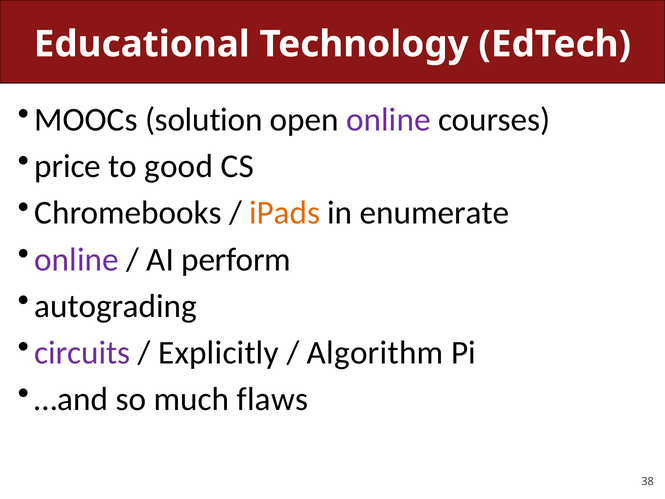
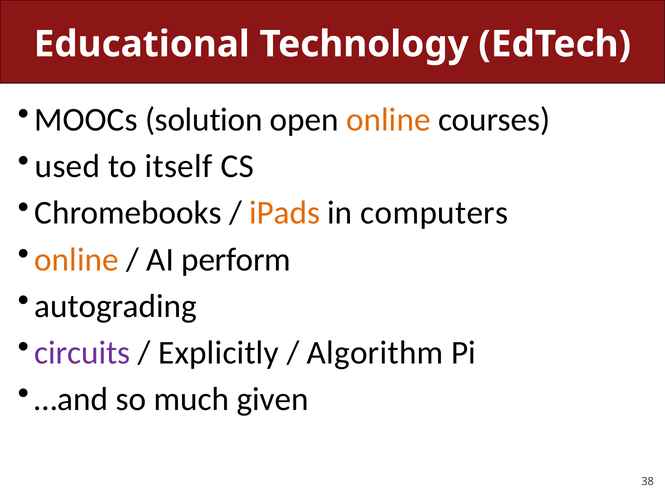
online colour: purple -> orange (388, 120)
price: price -> used (67, 166)
good: good -> itself (179, 166)
enumerate: enumerate -> computers (434, 213)
online colour: purple -> orange (77, 259)
flaws: flaws -> given (273, 399)
